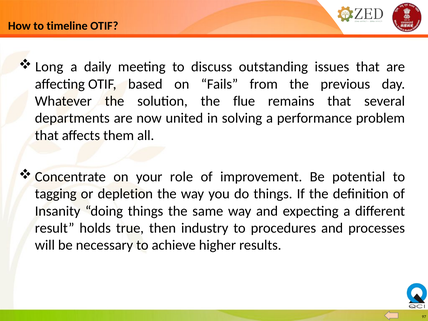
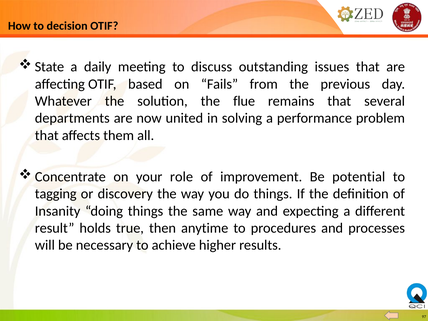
timeline: timeline -> decision (67, 26)
Long: Long -> State (49, 67)
depletion: depletion -> discovery (125, 194)
industry: industry -> anytime (205, 228)
